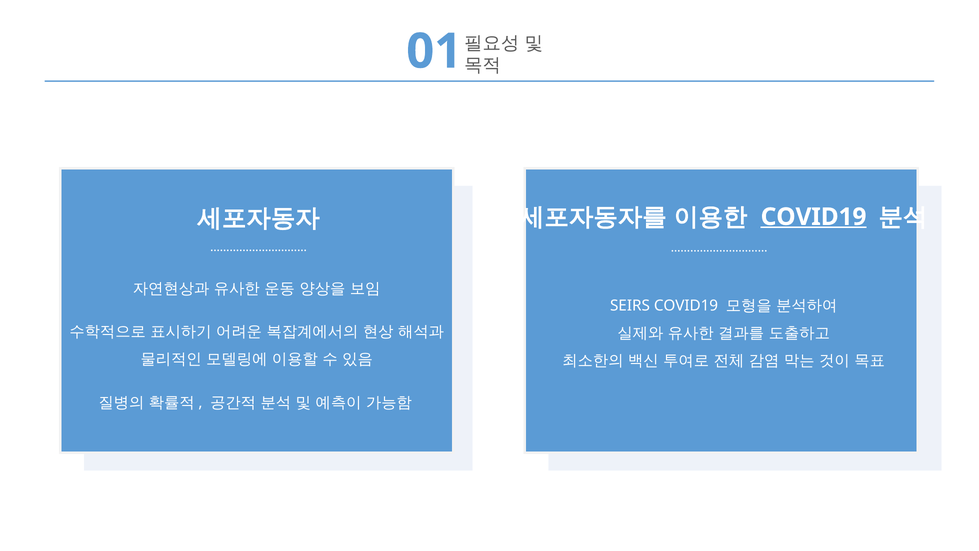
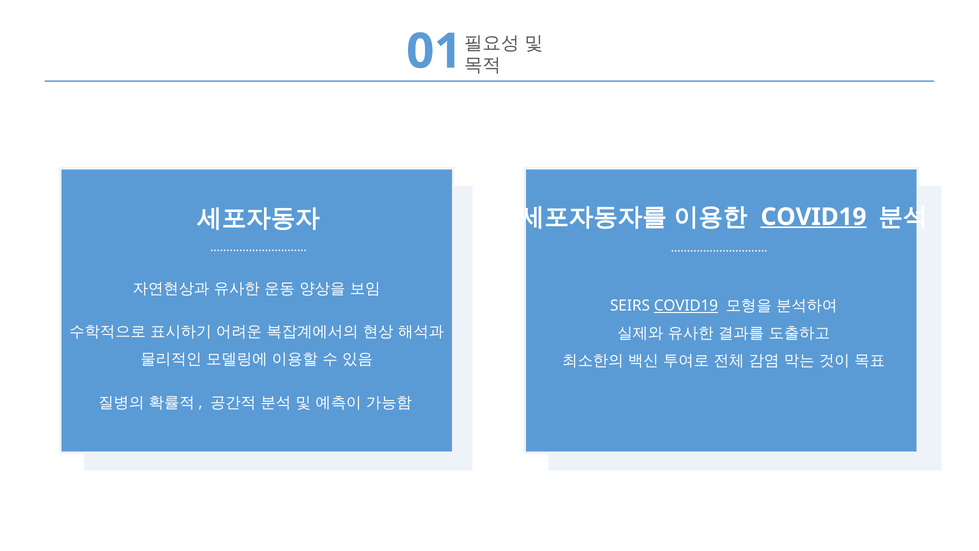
COVID19 underline: none -> present (686, 306)
